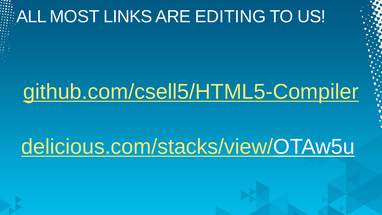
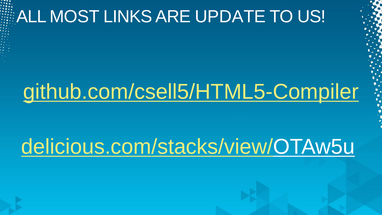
EDITING: EDITING -> UPDATE (230, 17)
